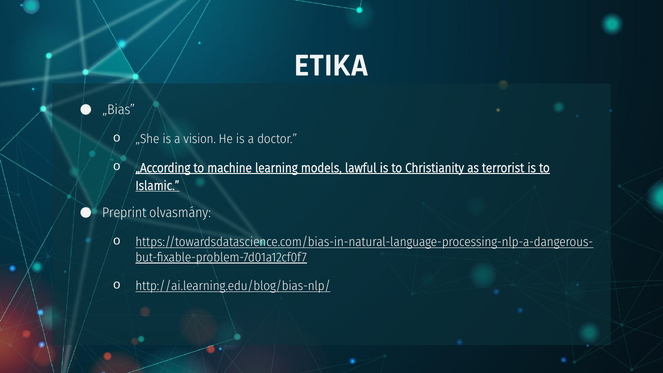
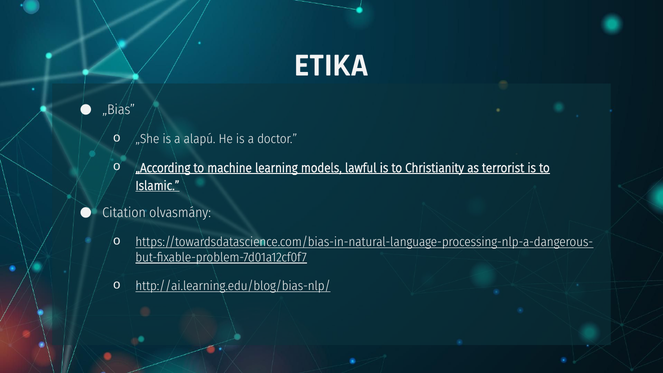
vision: vision -> alapú (200, 139)
Preprint: Preprint -> Citation (124, 213)
